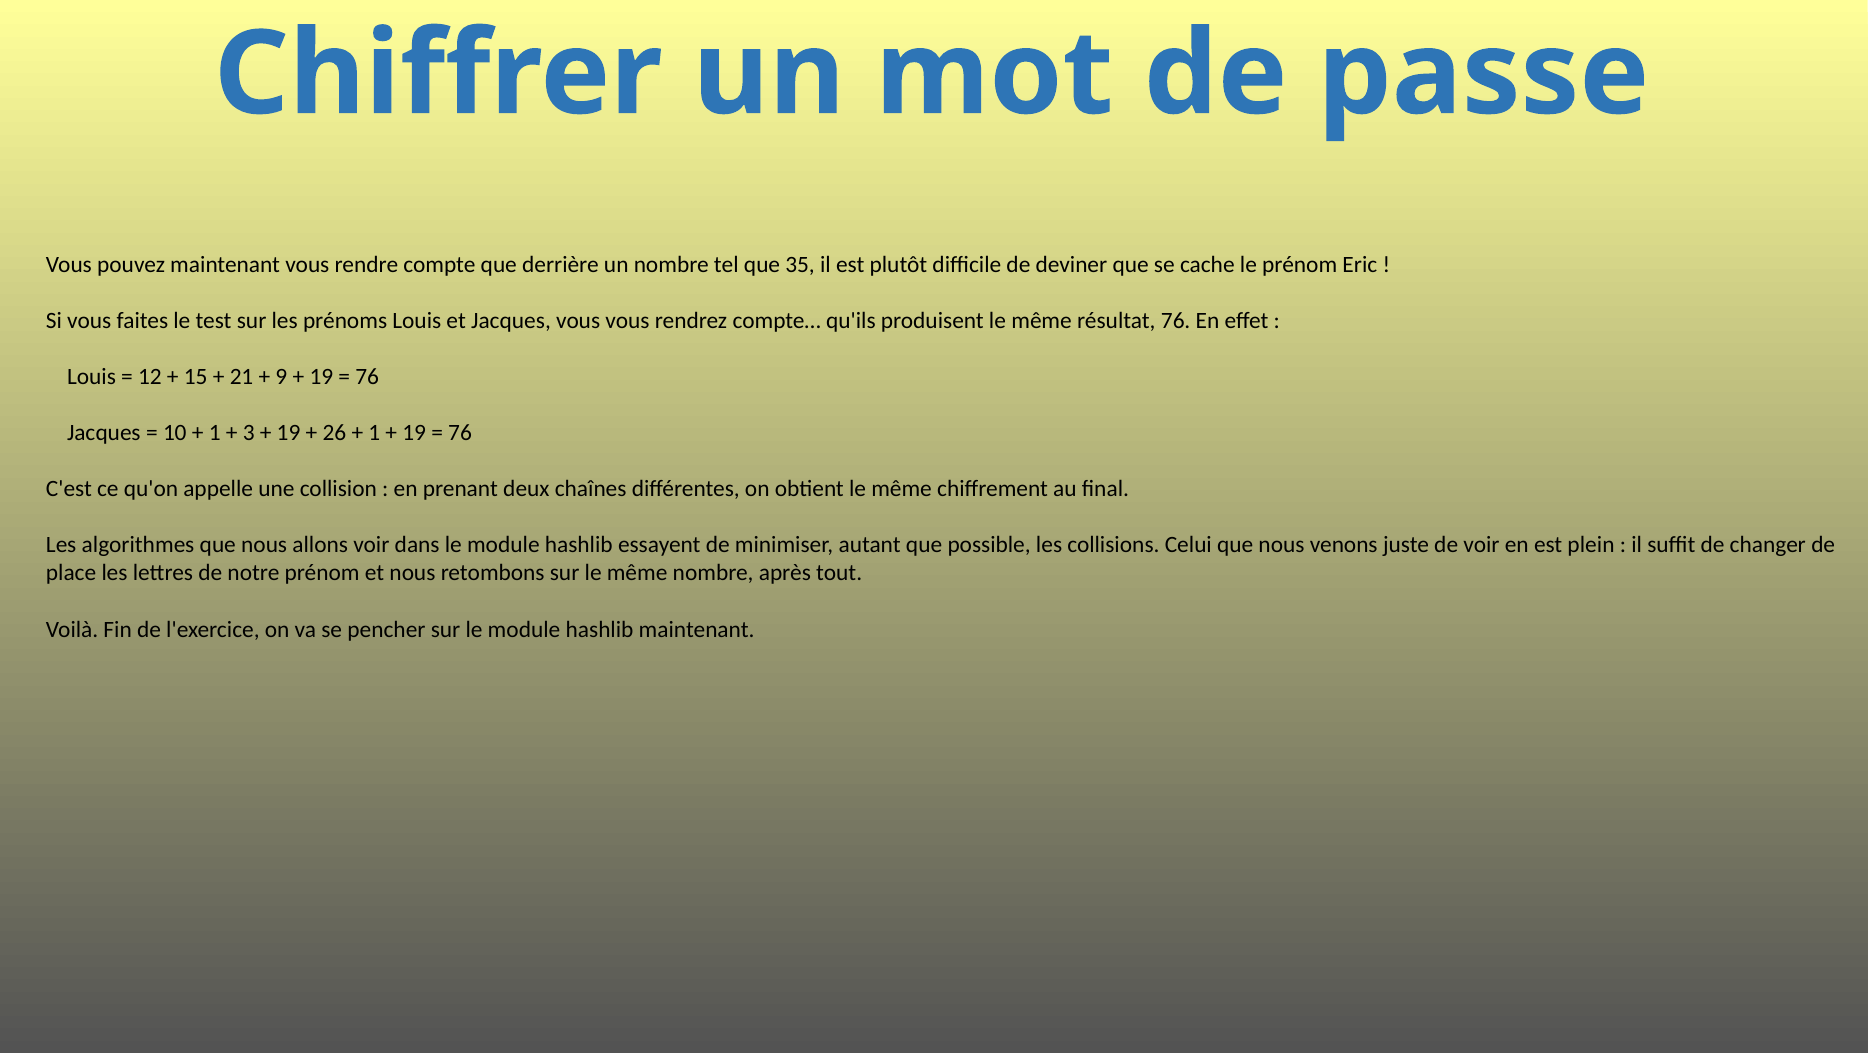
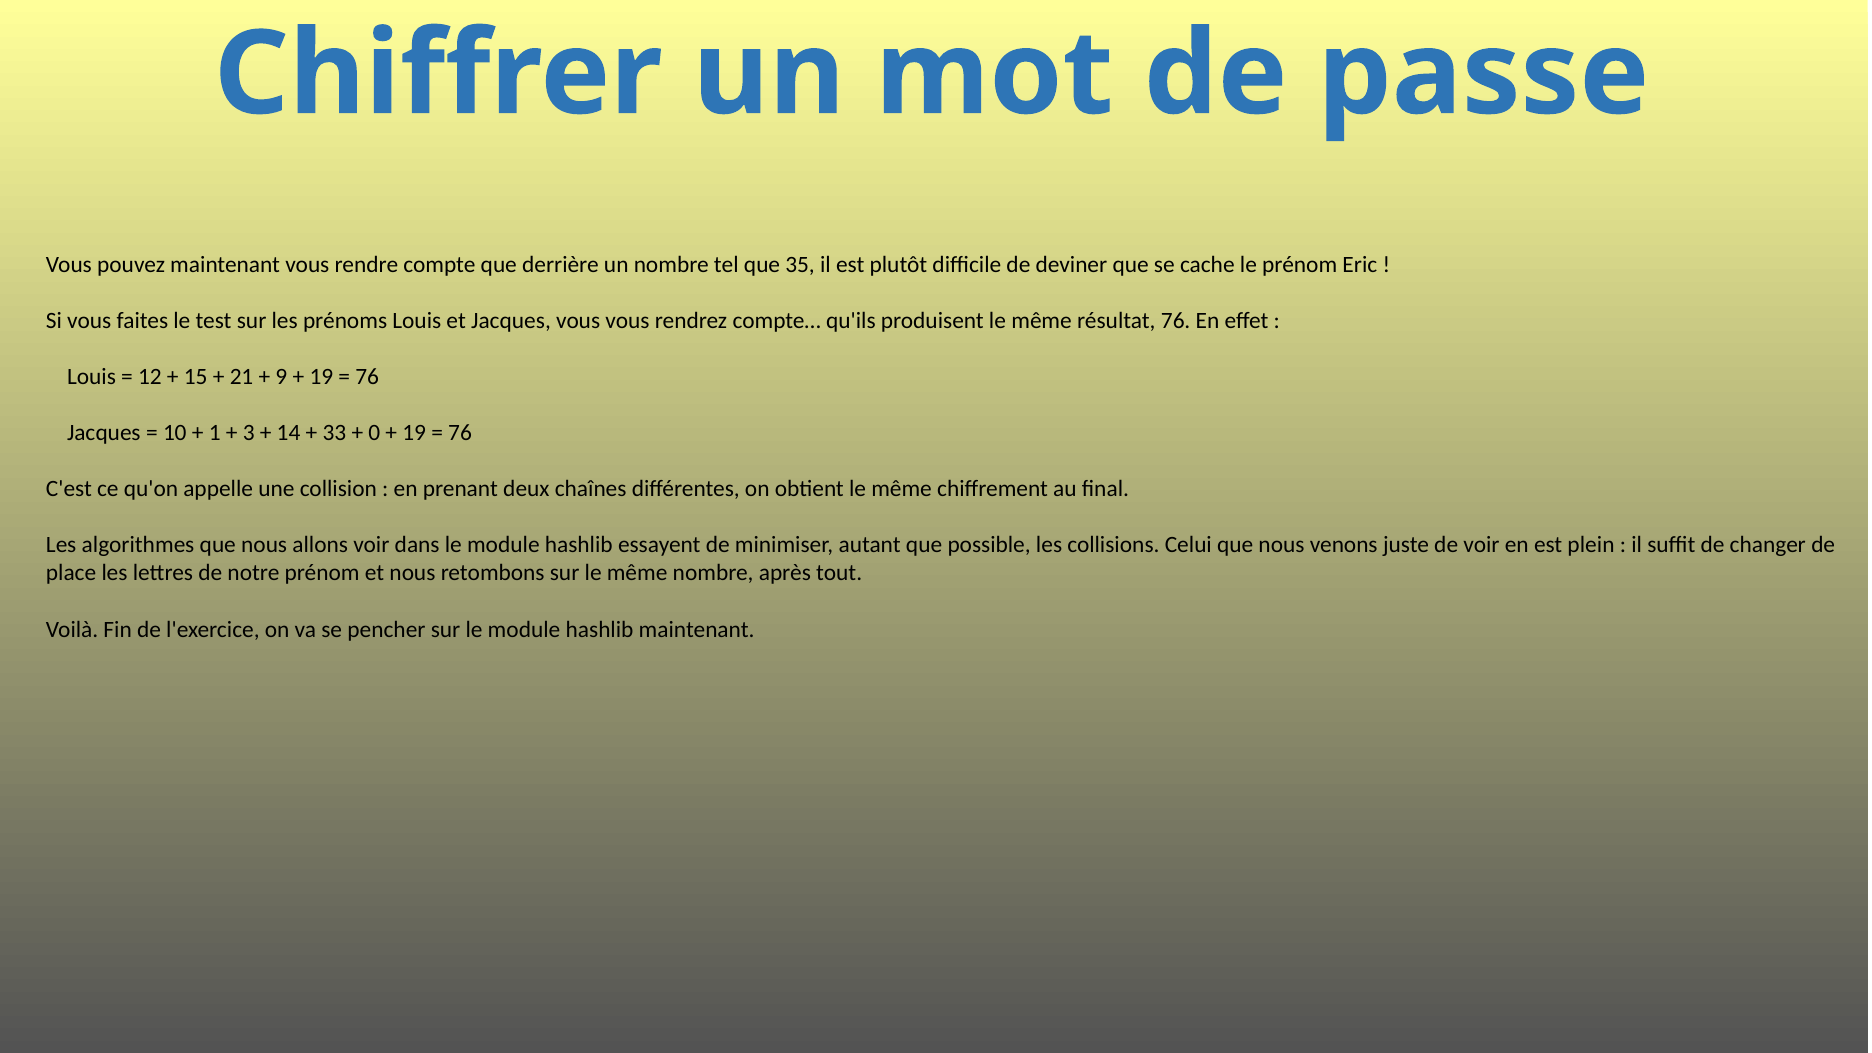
19: 19 -> 14 (289, 433)
26: 26 -> 33 (334, 433)
1: 1 -> 0 (374, 433)
